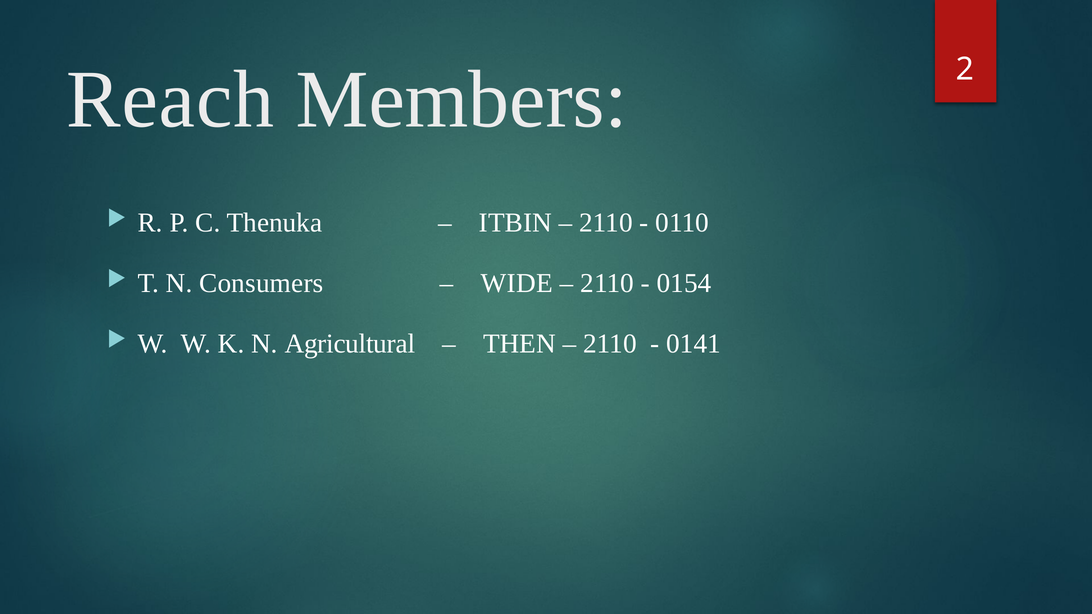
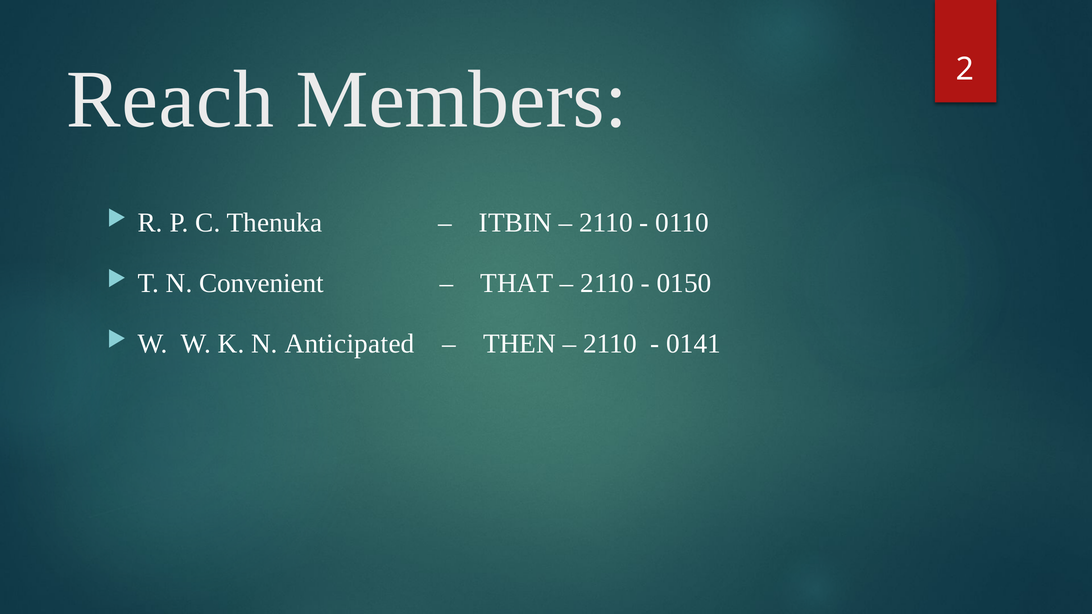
Consumers: Consumers -> Convenient (262, 283)
WIDE: WIDE -> THAT (517, 283)
0154: 0154 -> 0150 (684, 283)
Agricultural: Agricultural -> Anticipated (350, 344)
